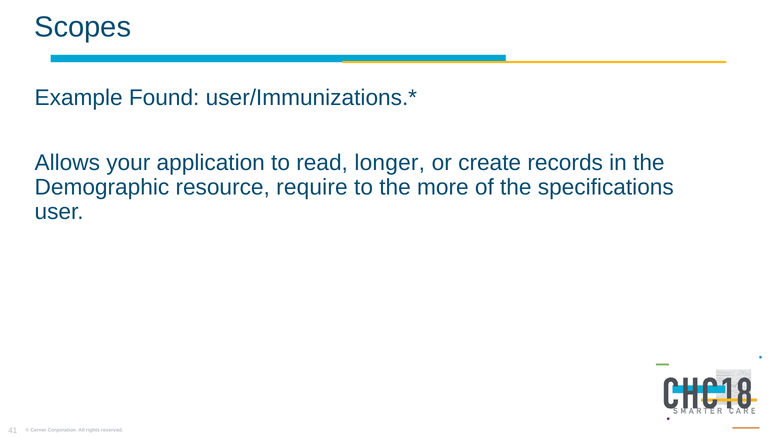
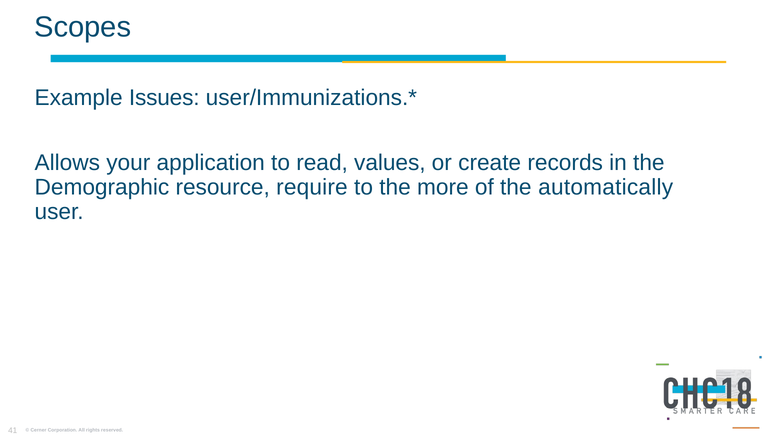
Found: Found -> Issues (164, 98)
longer: longer -> values (390, 163)
specifications: specifications -> automatically (606, 187)
